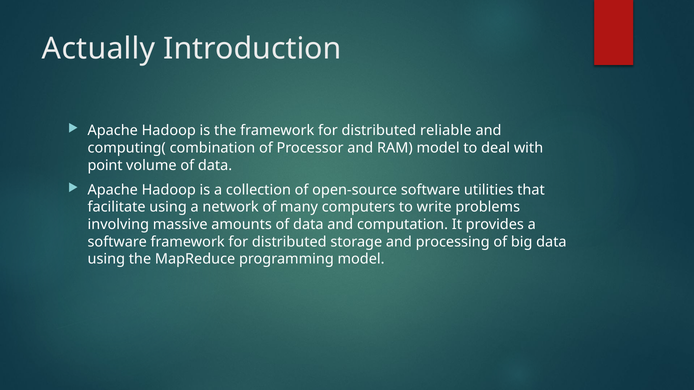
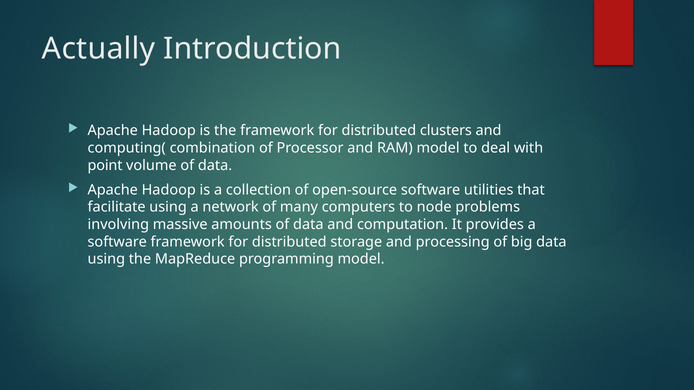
reliable: reliable -> clusters (446, 131)
write: write -> node (434, 207)
